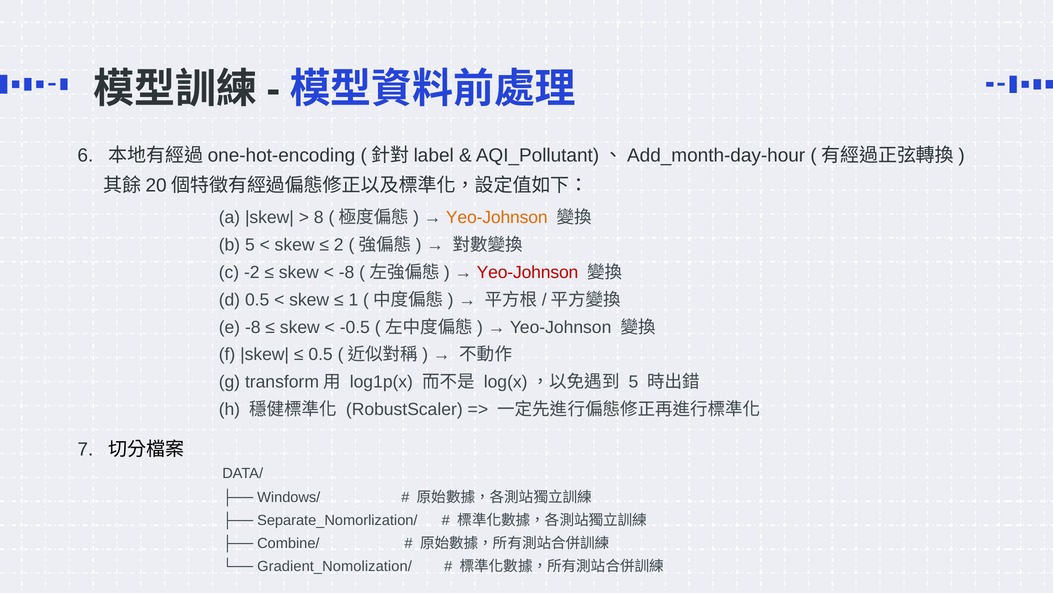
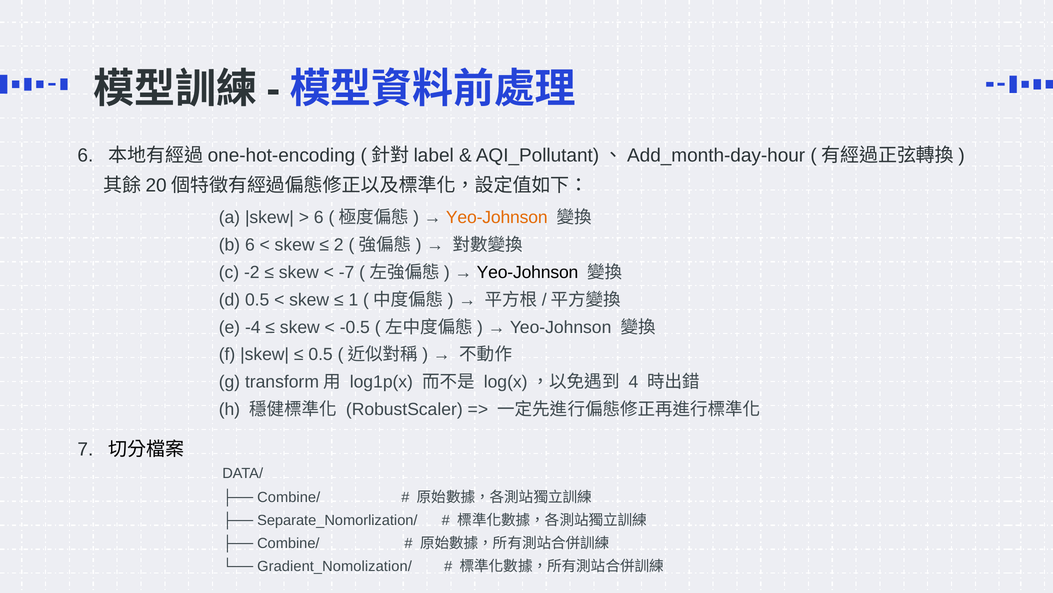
8: 8 -> 6 (319, 217)
b 5: 5 -> 6 (250, 245)
-8: -8 -> -7 (347, 272)
Yeo-Johnson colour: red -> black (528, 272)
e -8: -8 -> -4 (253, 327)
5: 5 -> 4 (633, 382)
Windows/: Windows/ -> Combine/ (289, 497)
